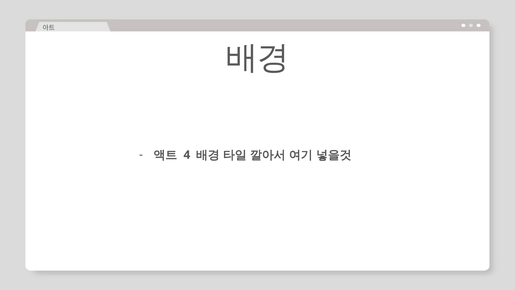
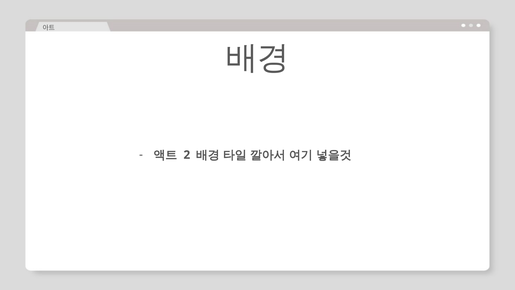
4: 4 -> 2 (187, 155)
